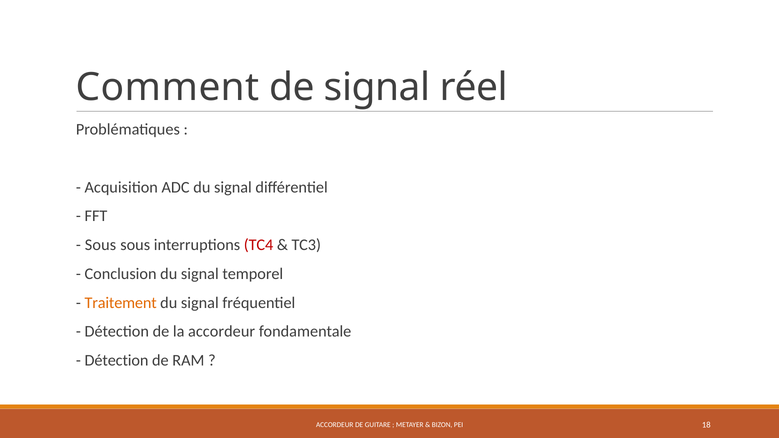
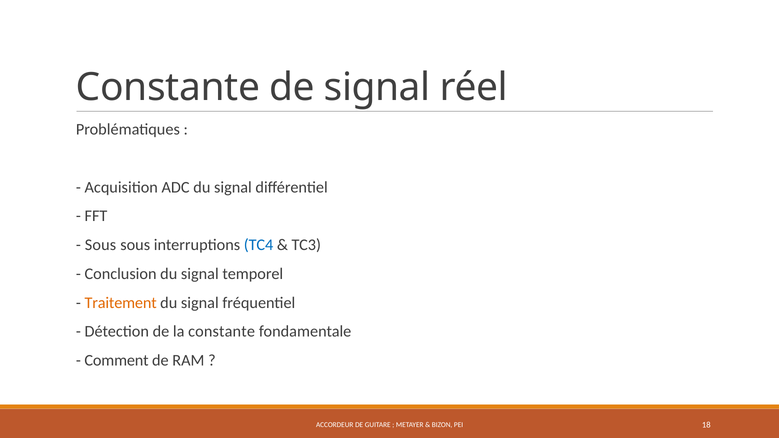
Comment: Comment -> Constante (168, 87)
TC4 colour: red -> blue (259, 245)
la accordeur: accordeur -> constante (222, 332)
Détection: Détection -> Comment (117, 361)
